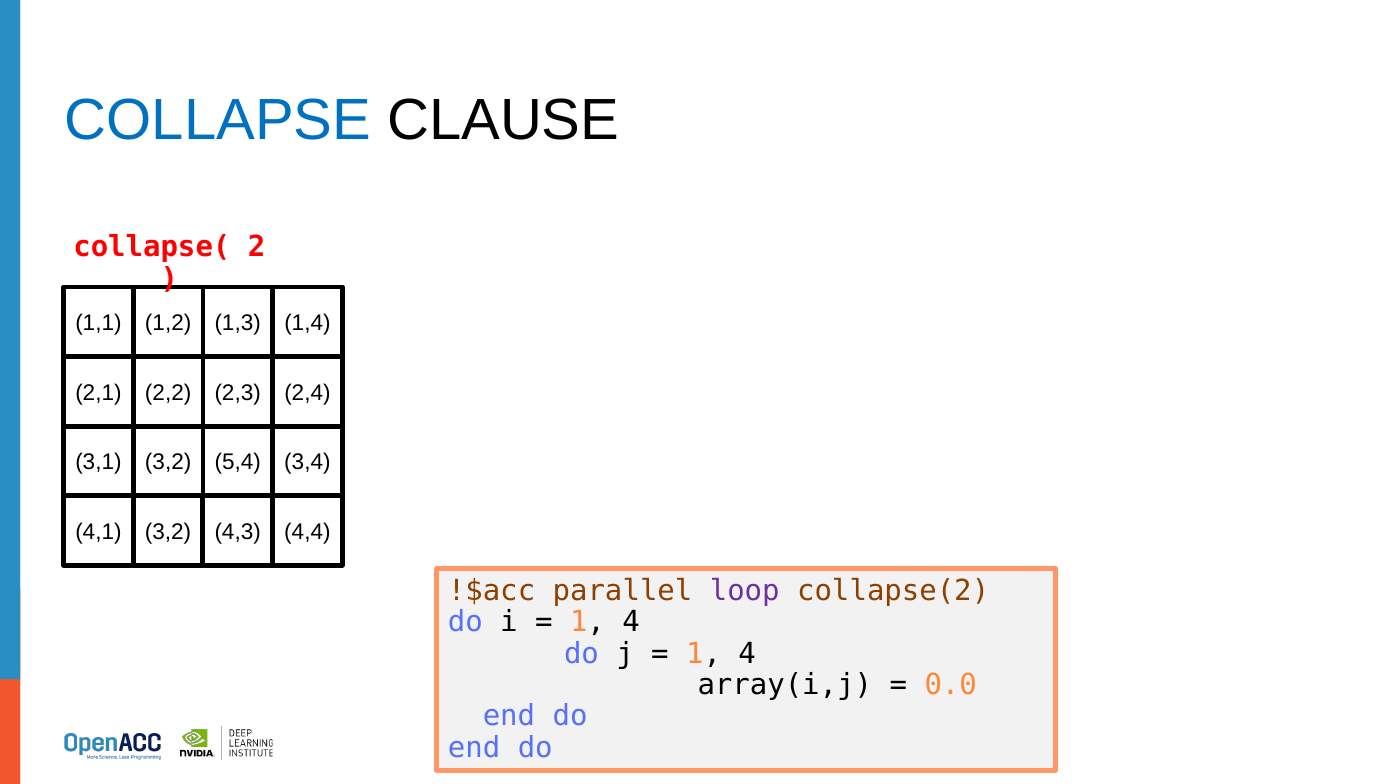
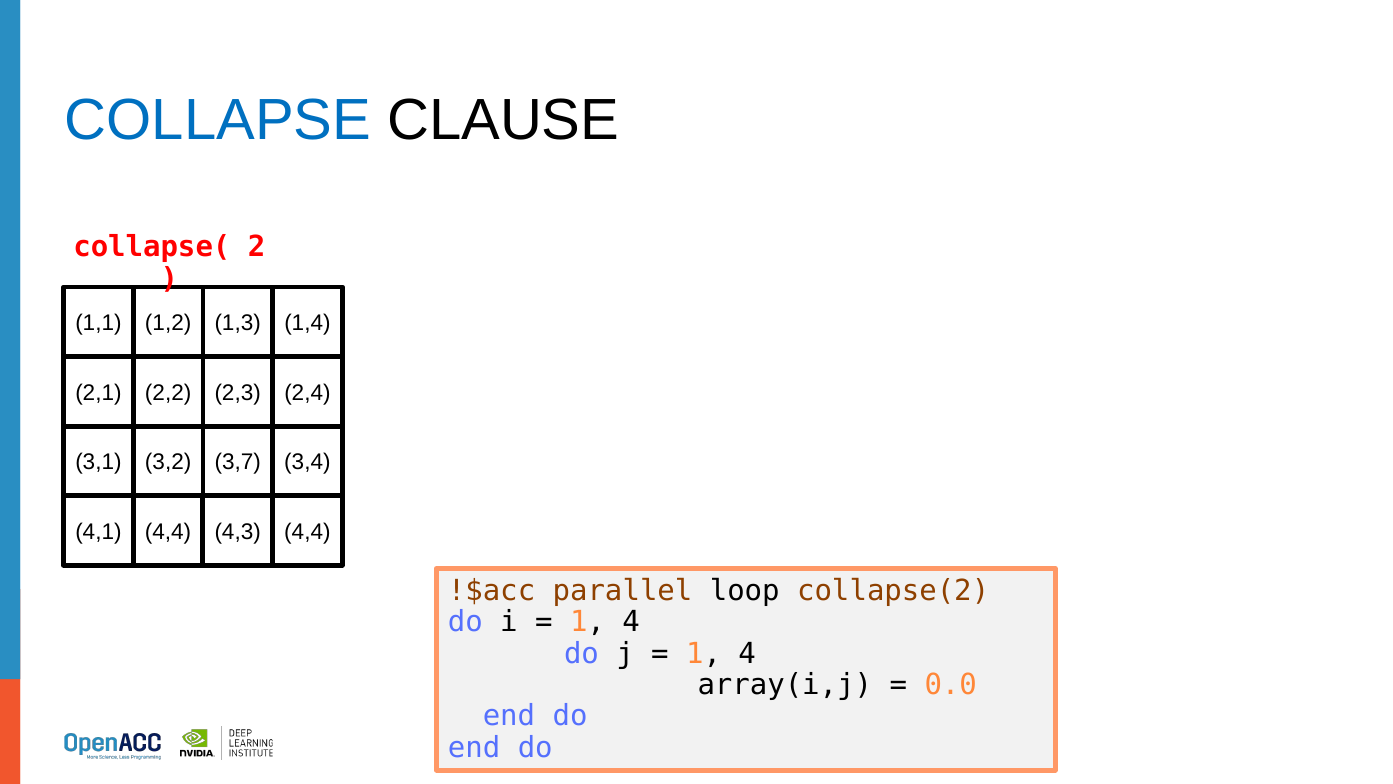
5,4: 5,4 -> 3,7 (238, 462)
4,1 3,2: 3,2 -> 4,4 (168, 532)
loop colour: purple -> black (745, 590)
